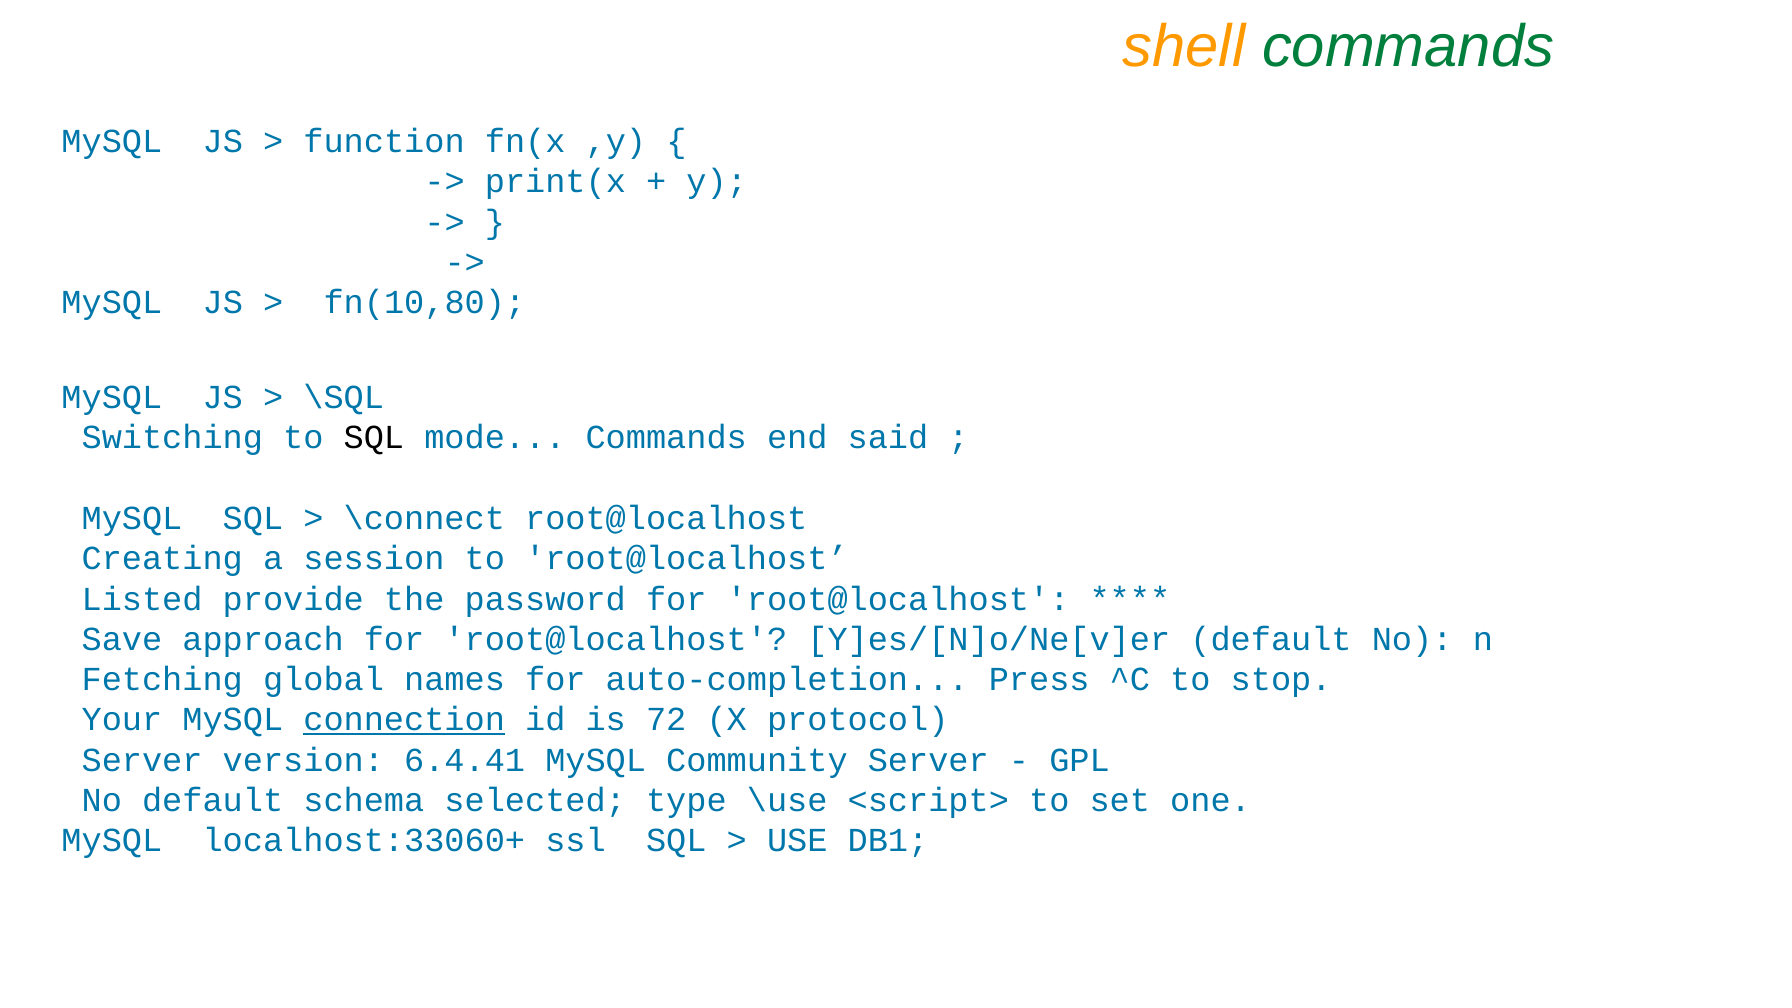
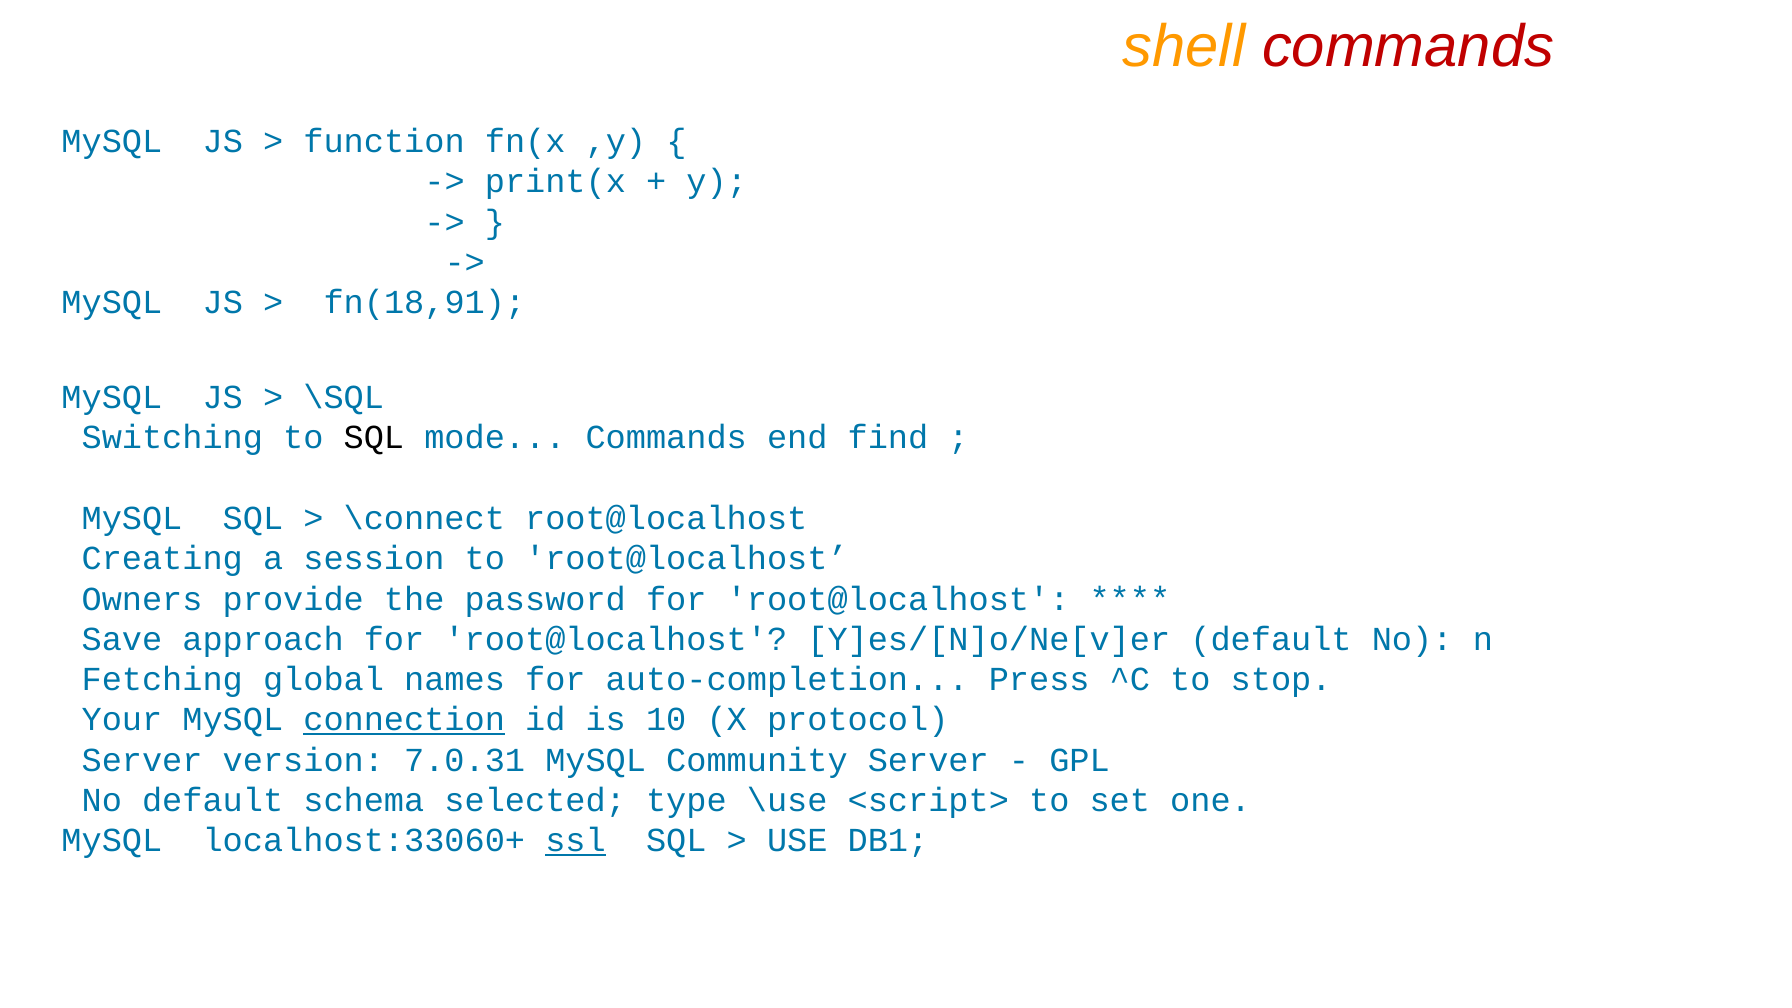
commands colour: green -> red (1408, 47)
fn(10,80: fn(10,80 -> fn(18,91 (424, 303)
said: said -> find (888, 438)
Listed: Listed -> Owners (142, 599)
72: 72 -> 10 (666, 720)
6.4.41: 6.4.41 -> 7.0.31 (465, 760)
ssl underline: none -> present (576, 841)
